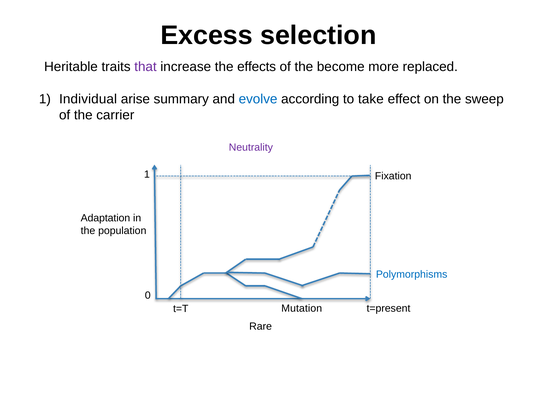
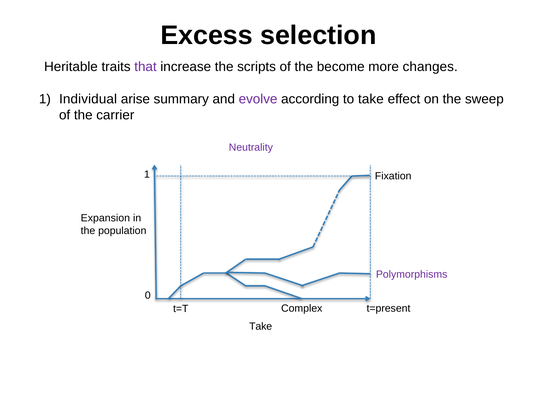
effects: effects -> scripts (257, 67)
replaced: replaced -> changes (430, 67)
evolve colour: blue -> purple (258, 99)
Adaptation: Adaptation -> Expansion (105, 218)
Polymorphisms colour: blue -> purple (412, 275)
Mutation: Mutation -> Complex (302, 309)
Rare: Rare -> Take (261, 327)
